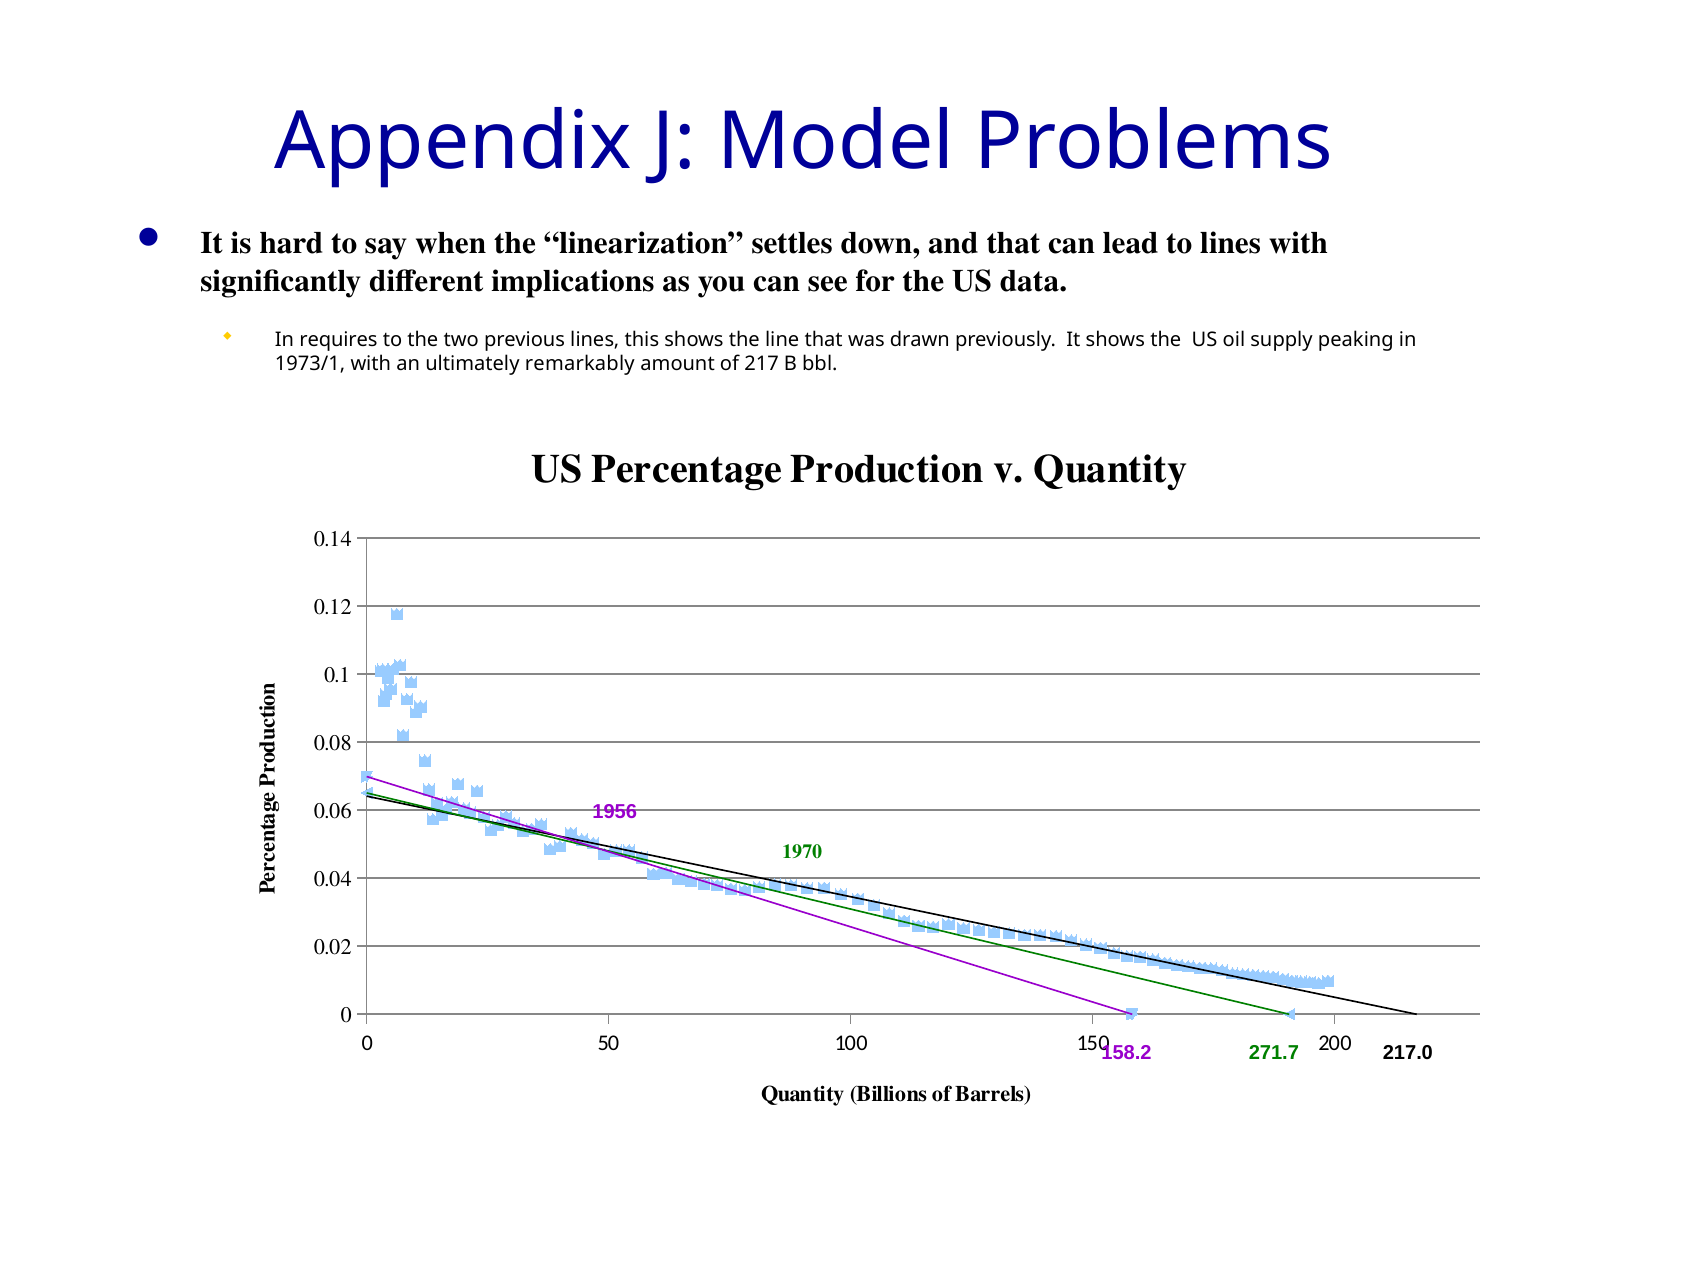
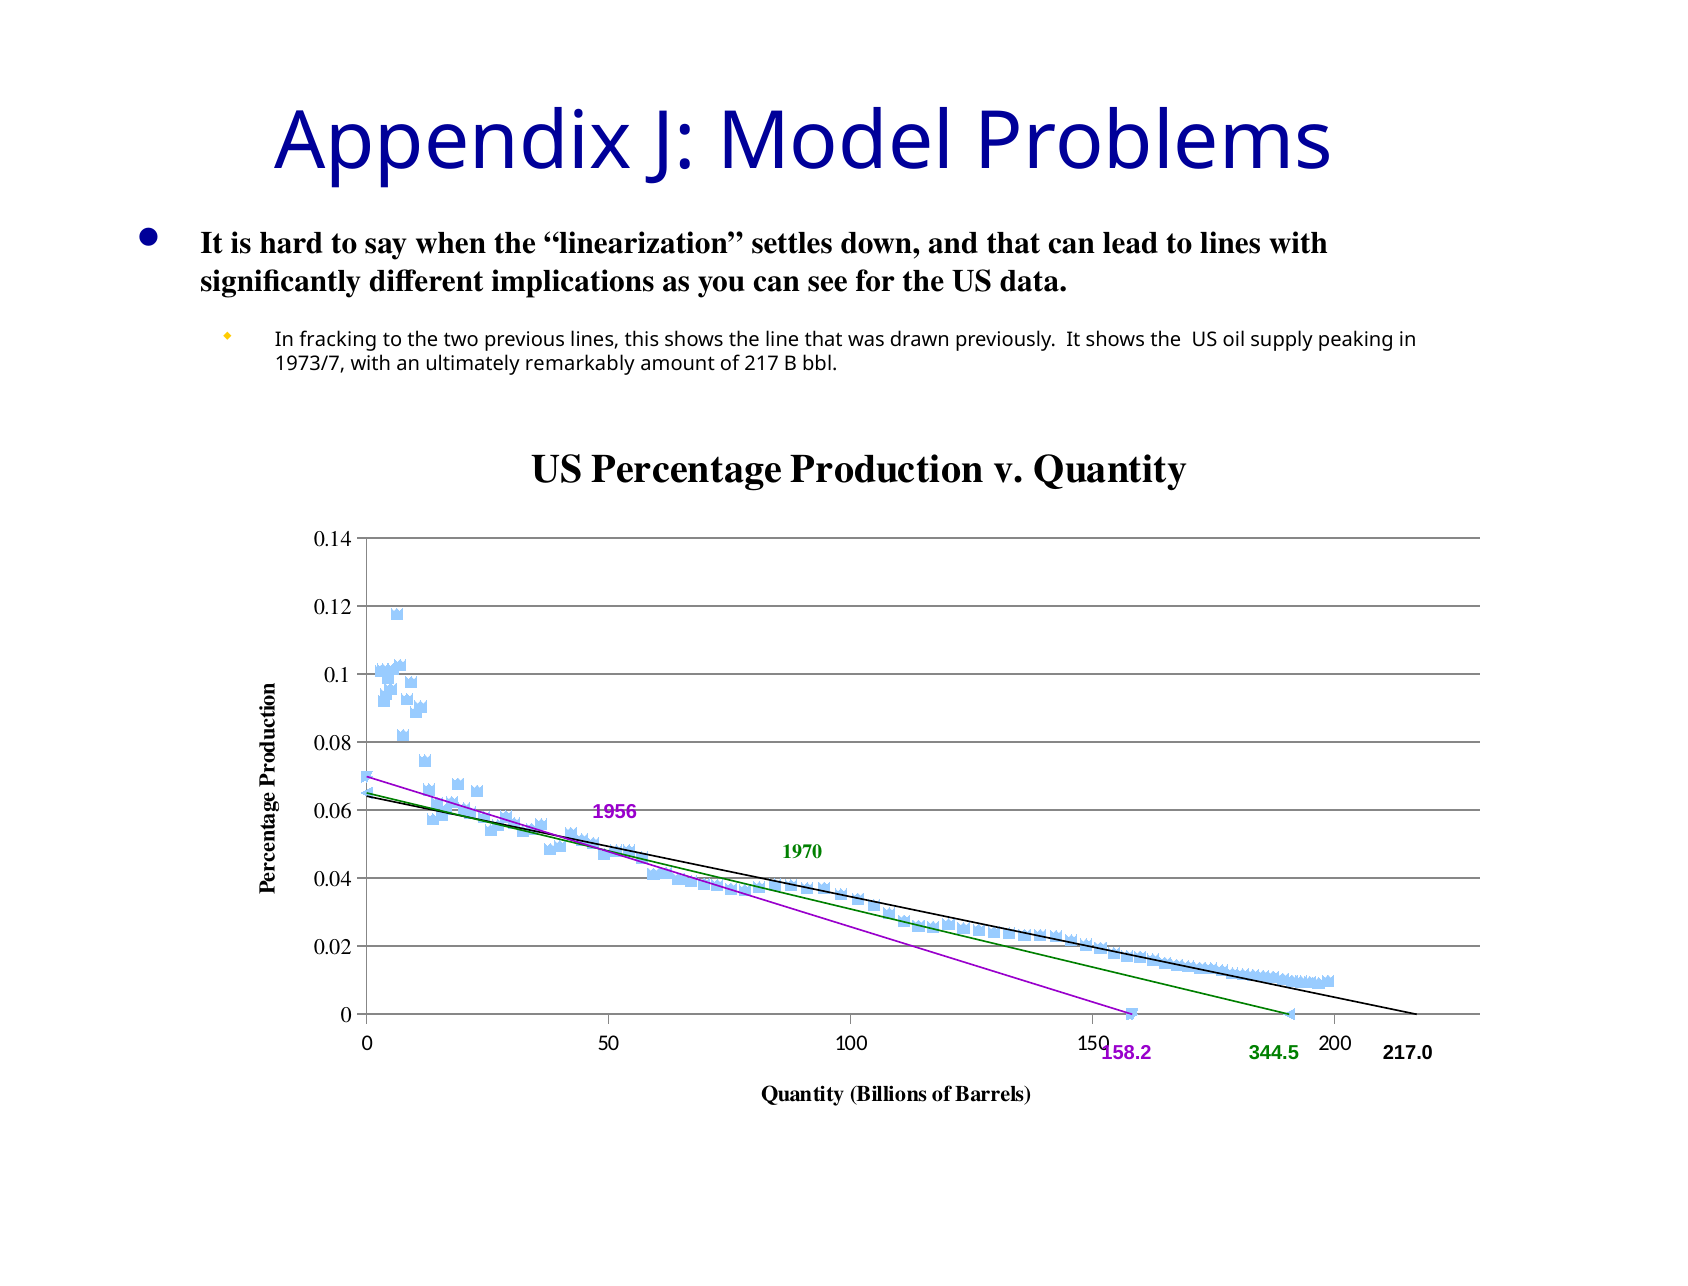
requires: requires -> fracking (338, 340)
1973/1: 1973/1 -> 1973/7 (310, 364)
271.7: 271.7 -> 344.5 (1274, 1053)
